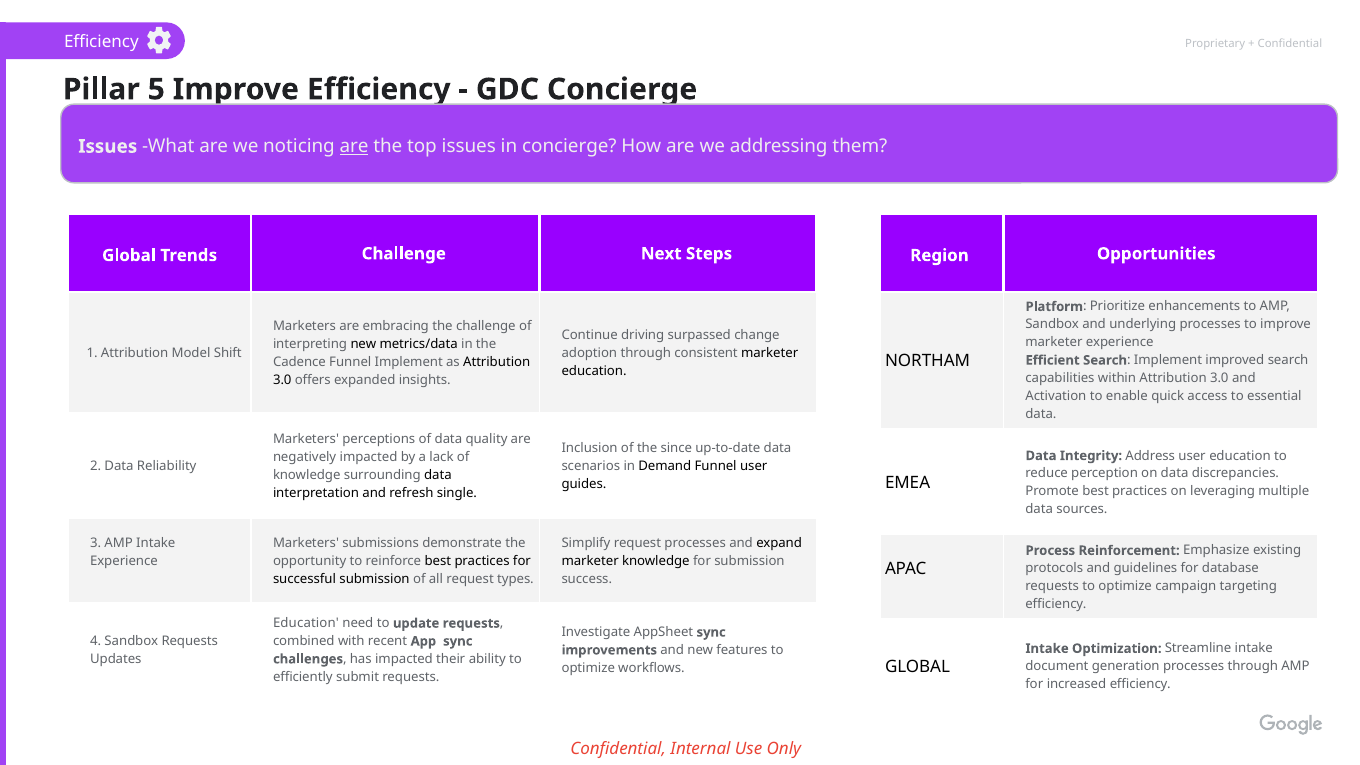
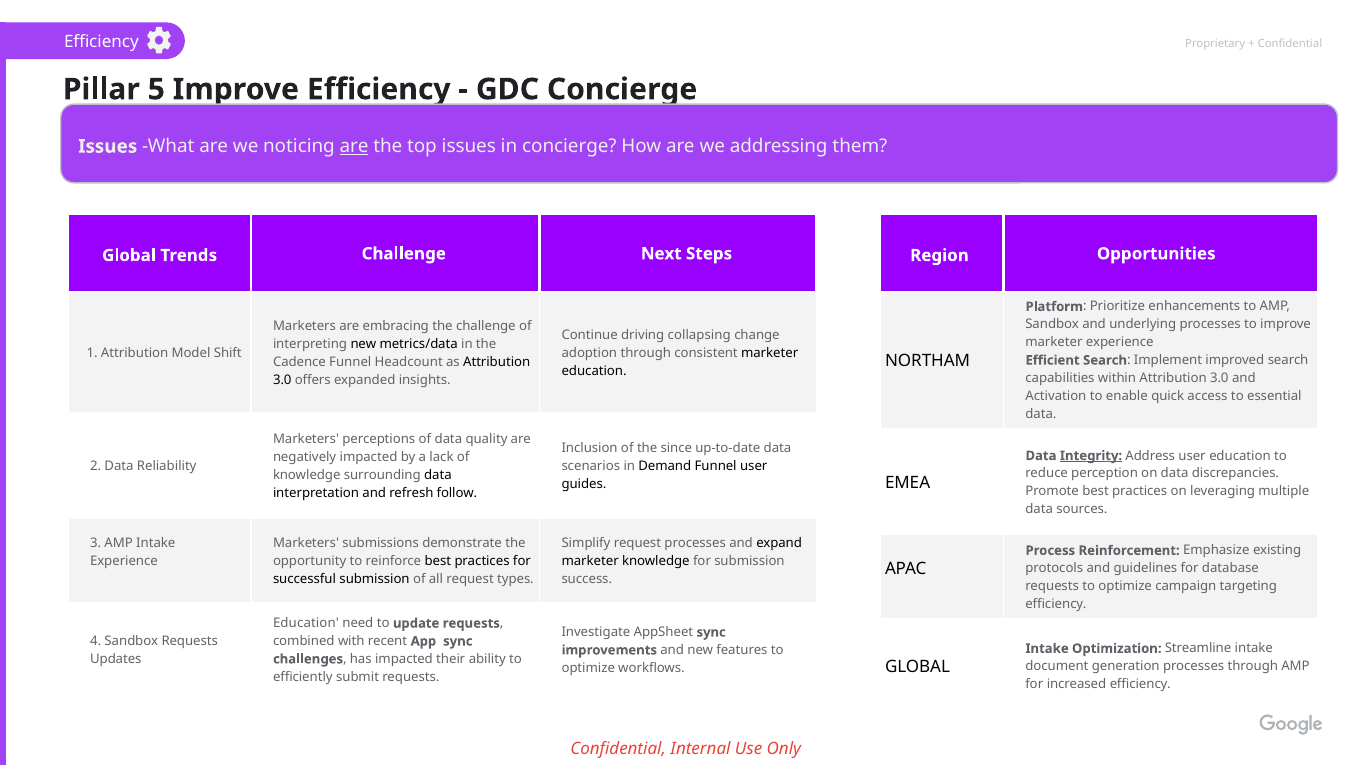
surpassed: surpassed -> collapsing (699, 335)
Funnel Implement: Implement -> Headcount (409, 362)
Integrity underline: none -> present (1091, 456)
single: single -> follow (457, 493)
